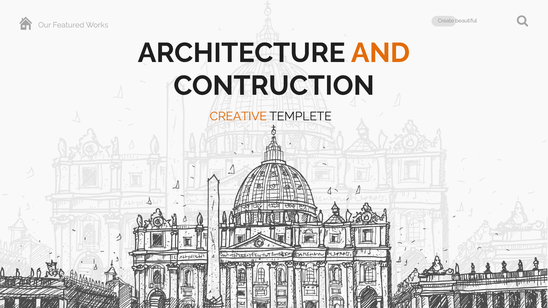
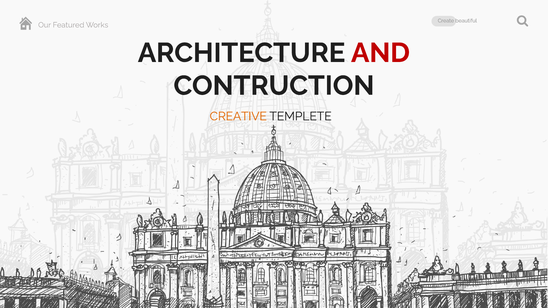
AND colour: orange -> red (380, 53)
